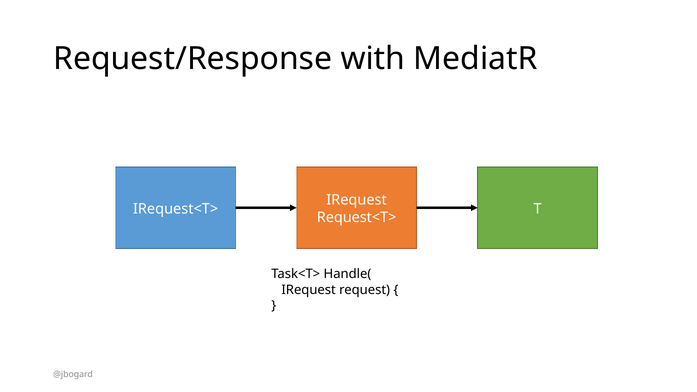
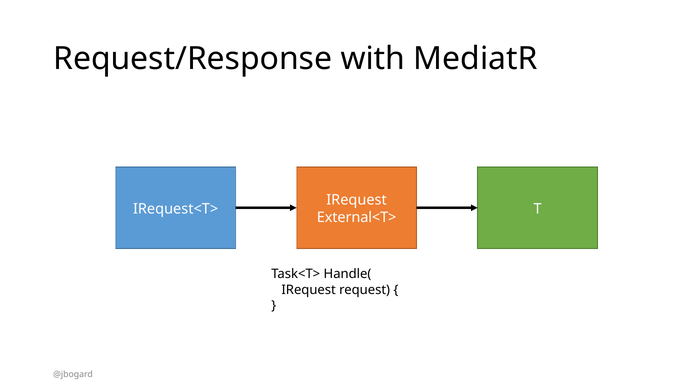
Request<T>: Request<T> -> External<T> (357, 218)
